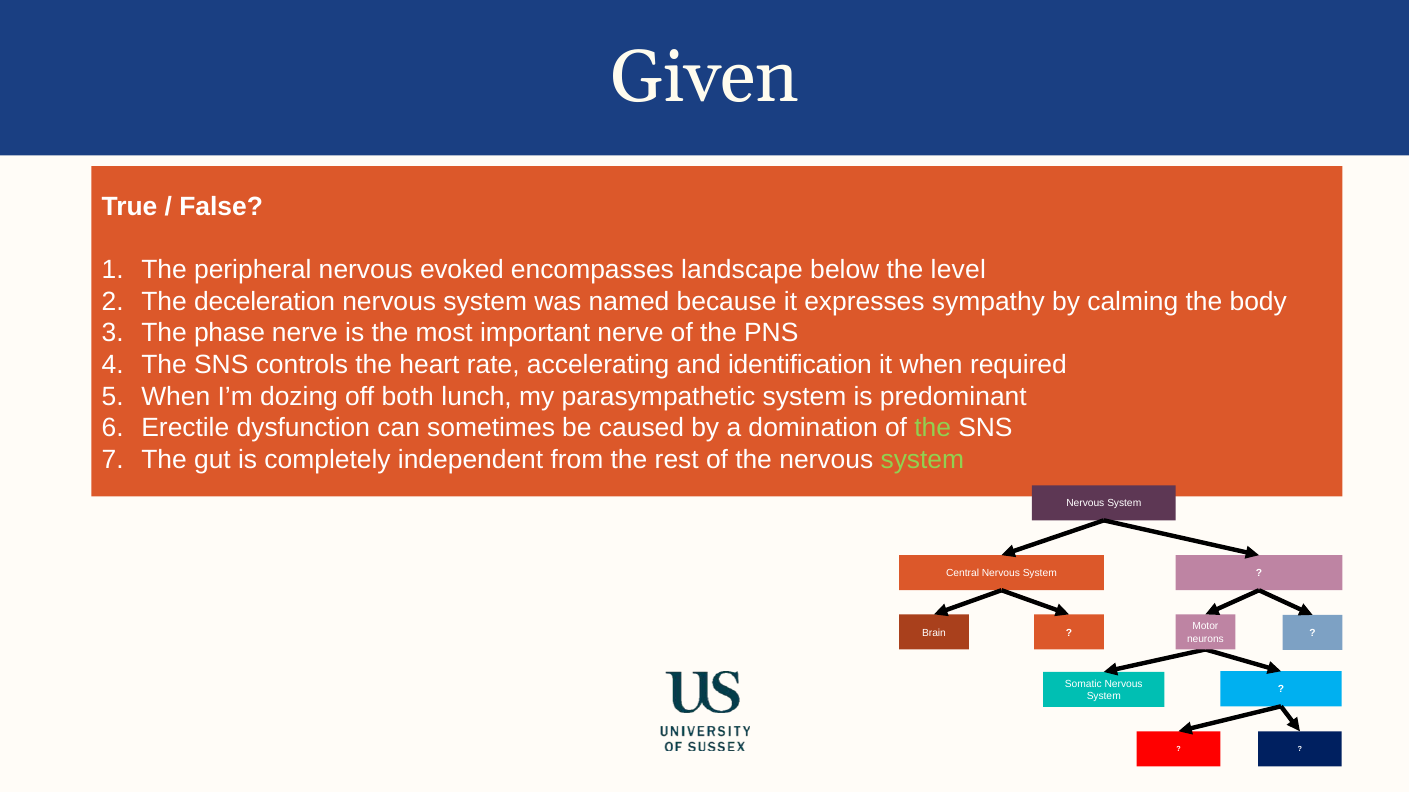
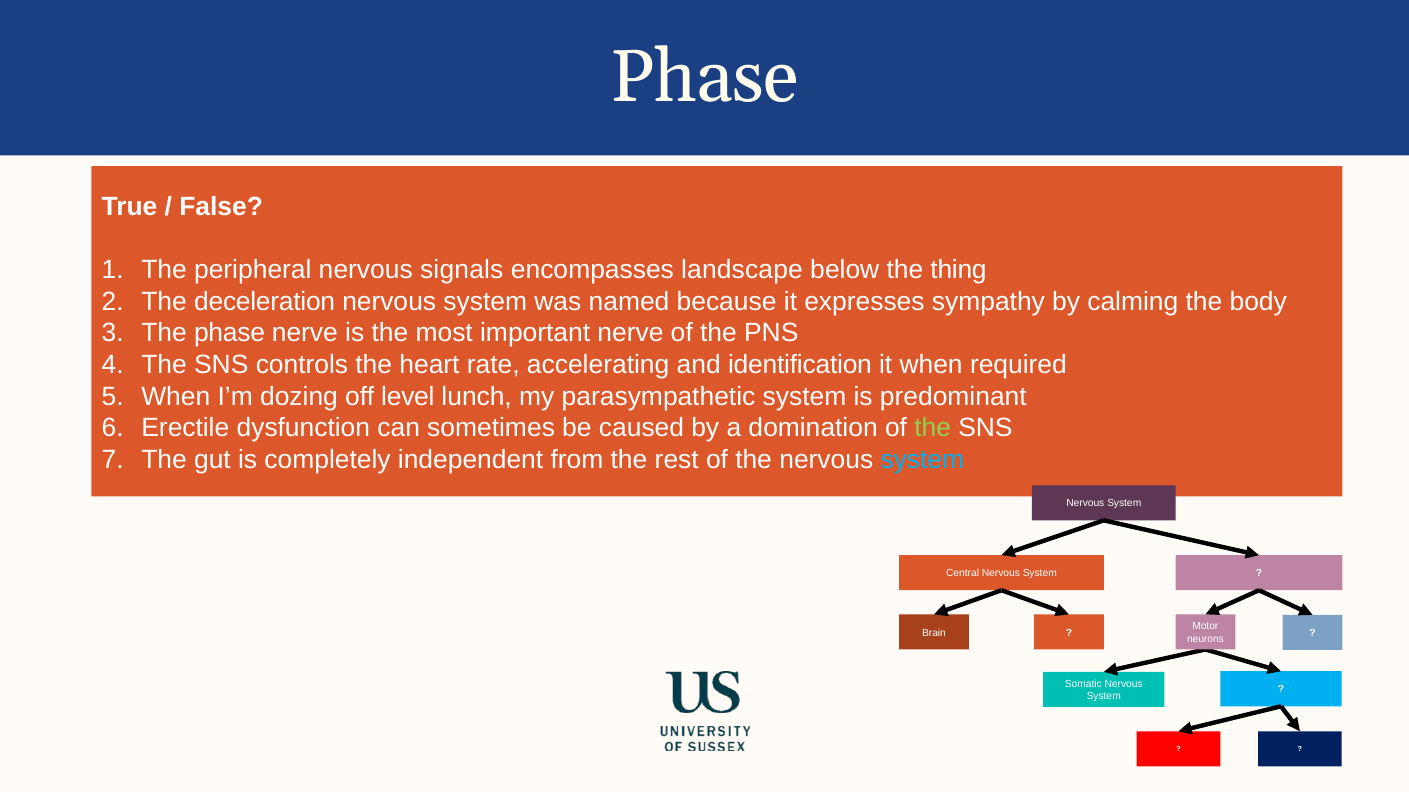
Given: Given -> Phase (705, 77)
evoked: evoked -> signals (462, 270)
level: level -> thing (959, 270)
both: both -> level (408, 397)
system colour: light green -> light blue (922, 460)
